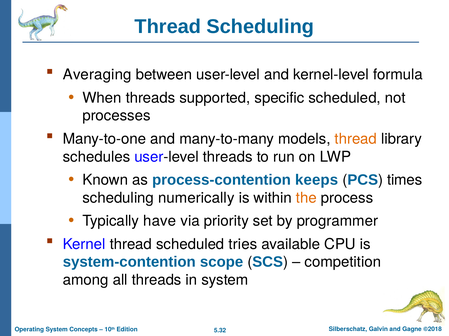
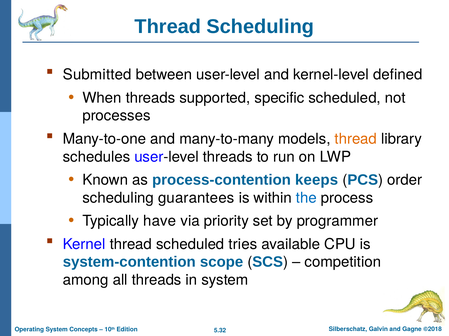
Averaging: Averaging -> Submitted (97, 75)
formula: formula -> defined (398, 75)
times: times -> order (405, 180)
numerically: numerically -> guarantees (196, 198)
the colour: orange -> blue (306, 198)
